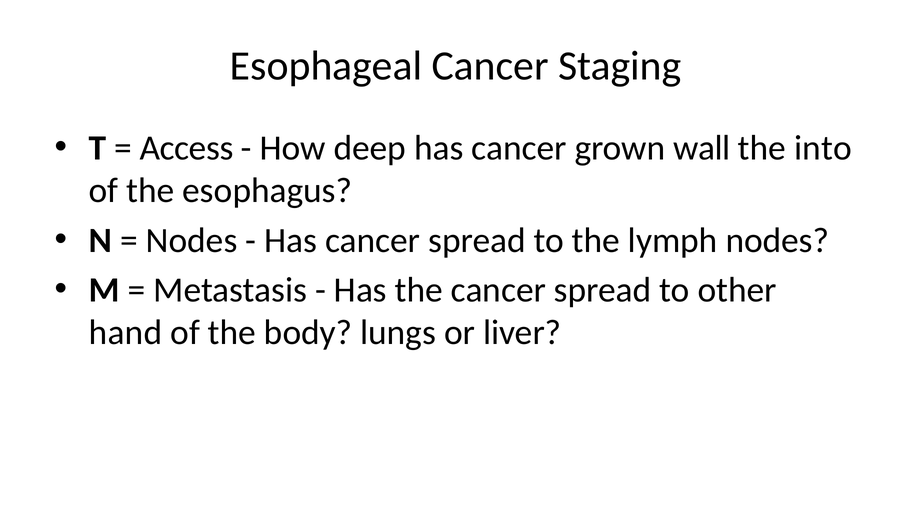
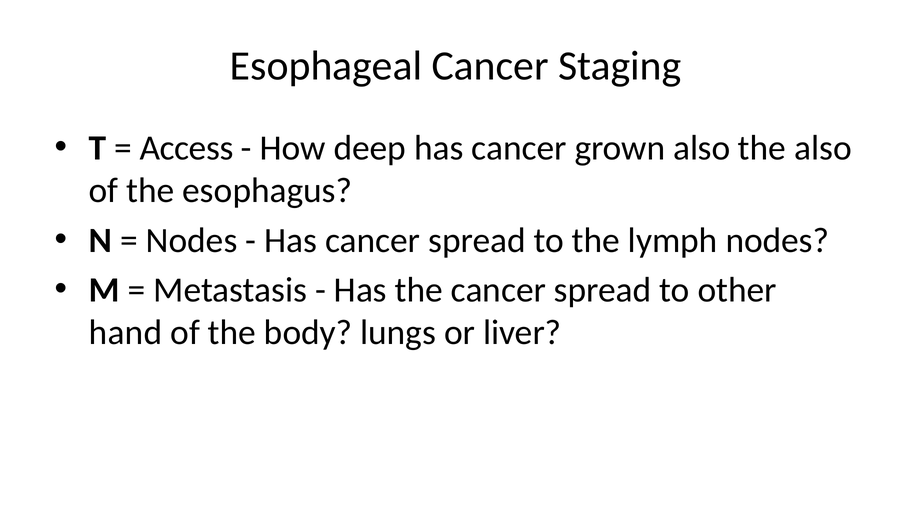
grown wall: wall -> also (702, 148)
the into: into -> also (823, 148)
